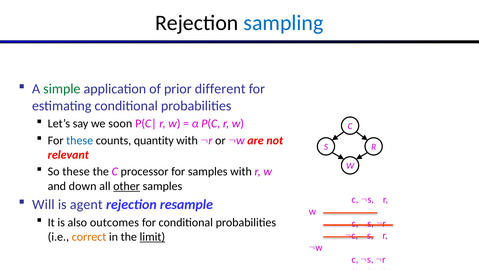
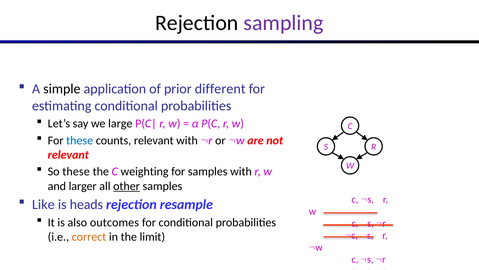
sampling colour: blue -> purple (283, 23)
simple colour: green -> black (62, 89)
soon: soon -> large (120, 123)
counts quantity: quantity -> relevant (154, 140)
processor: processor -> weighting (145, 171)
down: down -> larger (83, 186)
Will: Will -> Like (43, 204)
agent: agent -> heads (86, 204)
limit underline: present -> none (152, 236)
